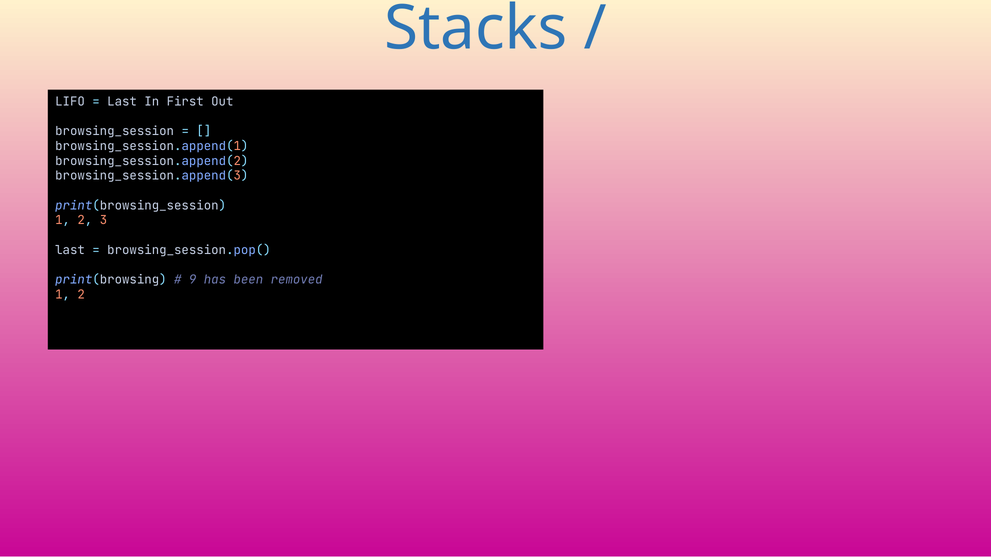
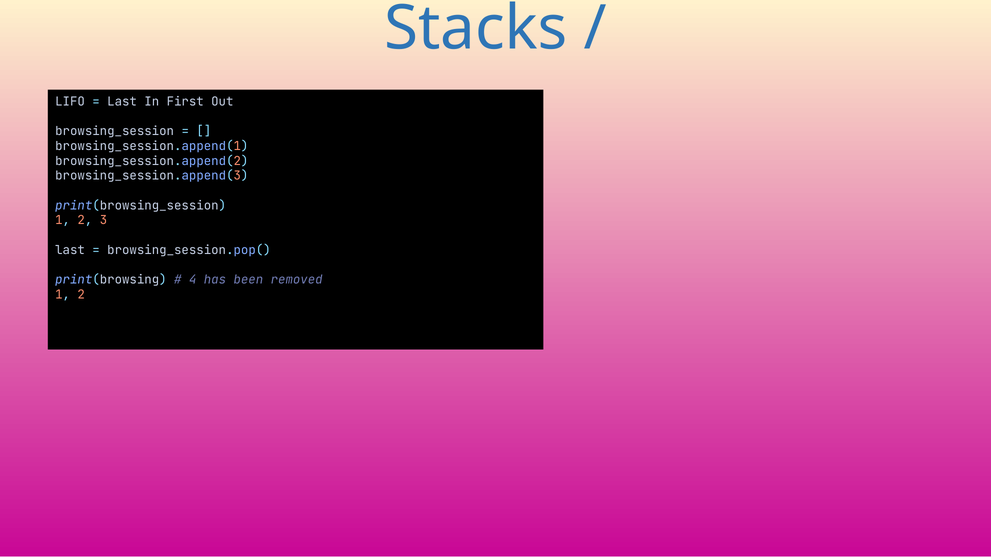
9: 9 -> 4 (193, 280)
